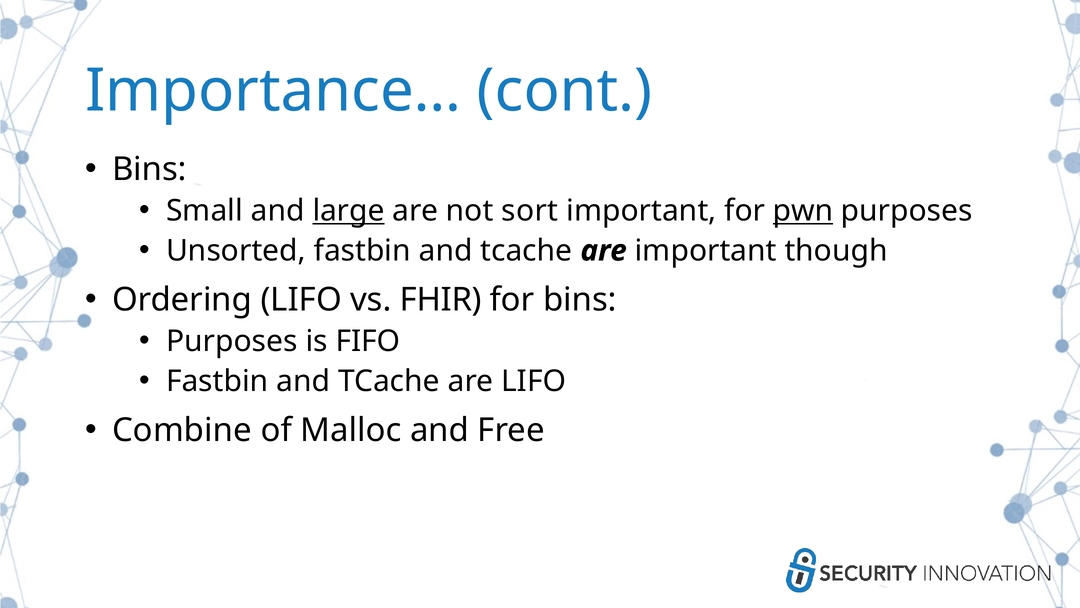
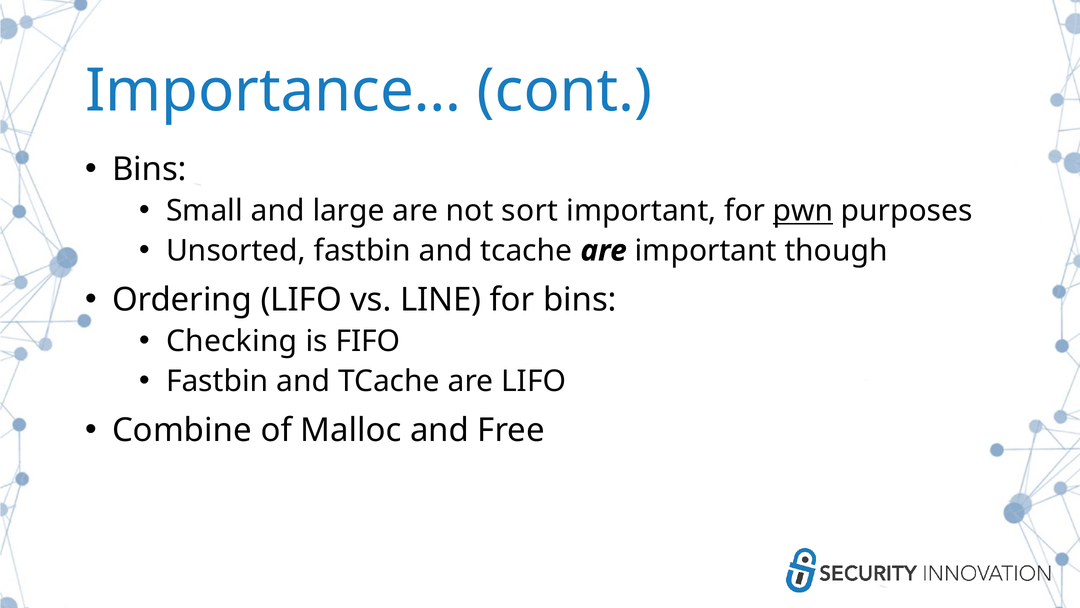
large underline: present -> none (349, 211)
FHIR: FHIR -> LINE (441, 299)
Purposes: Purposes -> Checking (232, 341)
